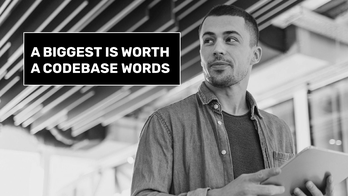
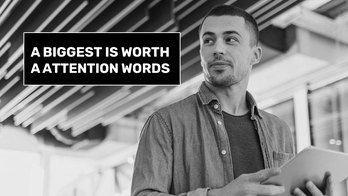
CODEBASE: CODEBASE -> ATTENTION (81, 68)
